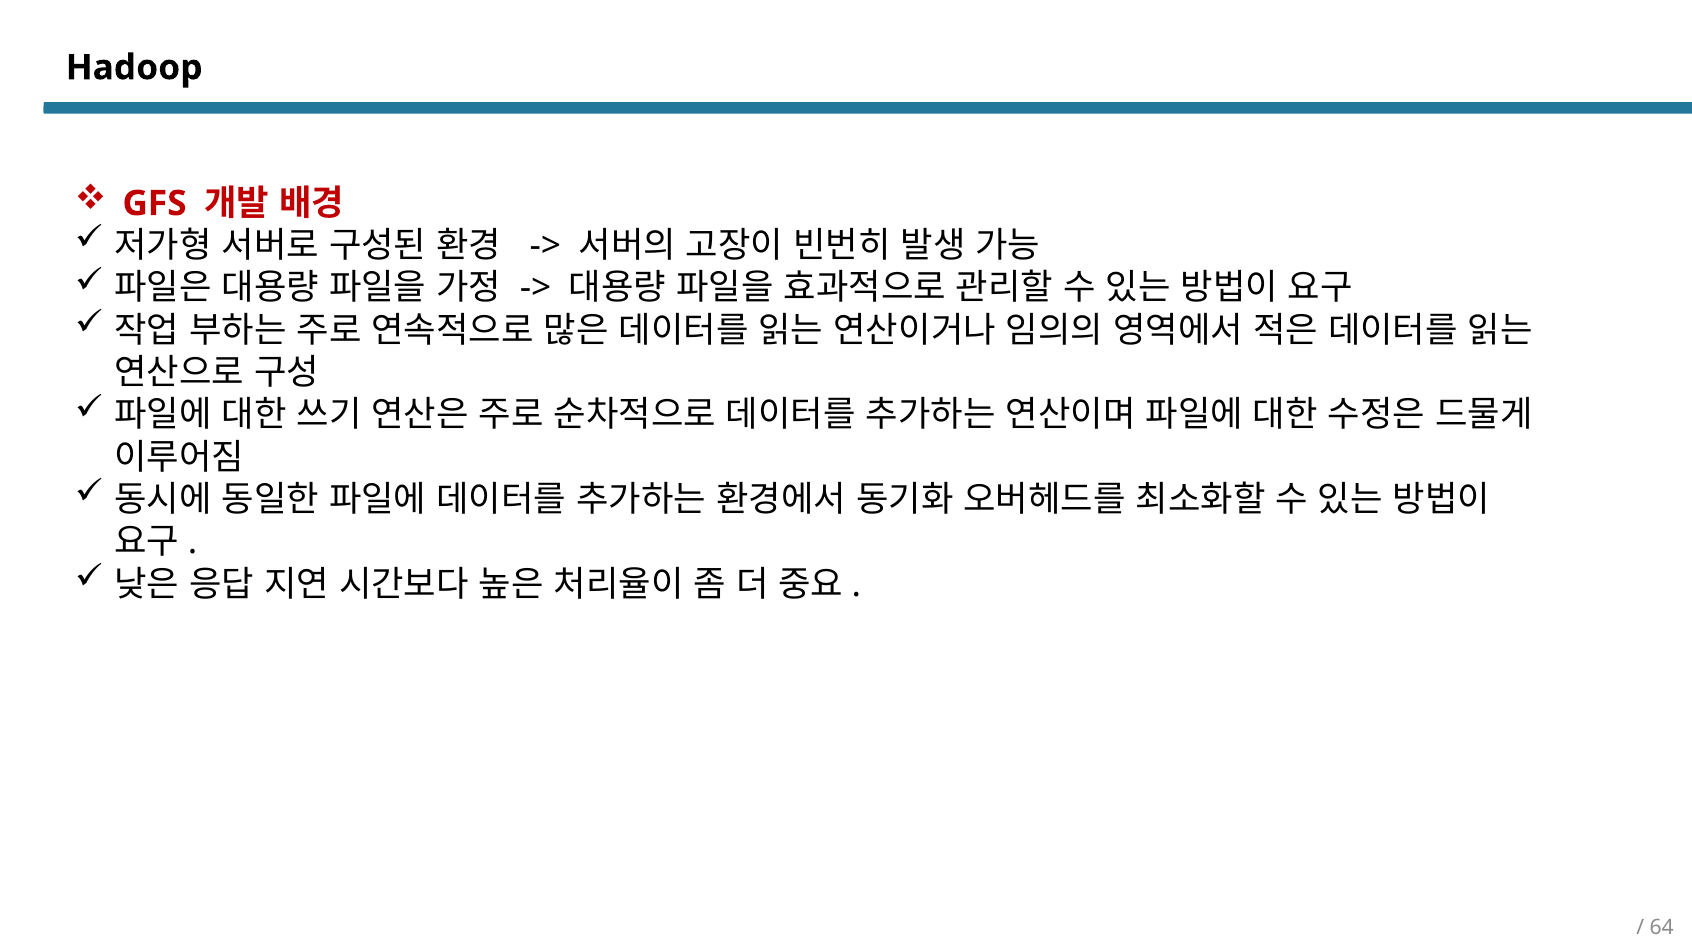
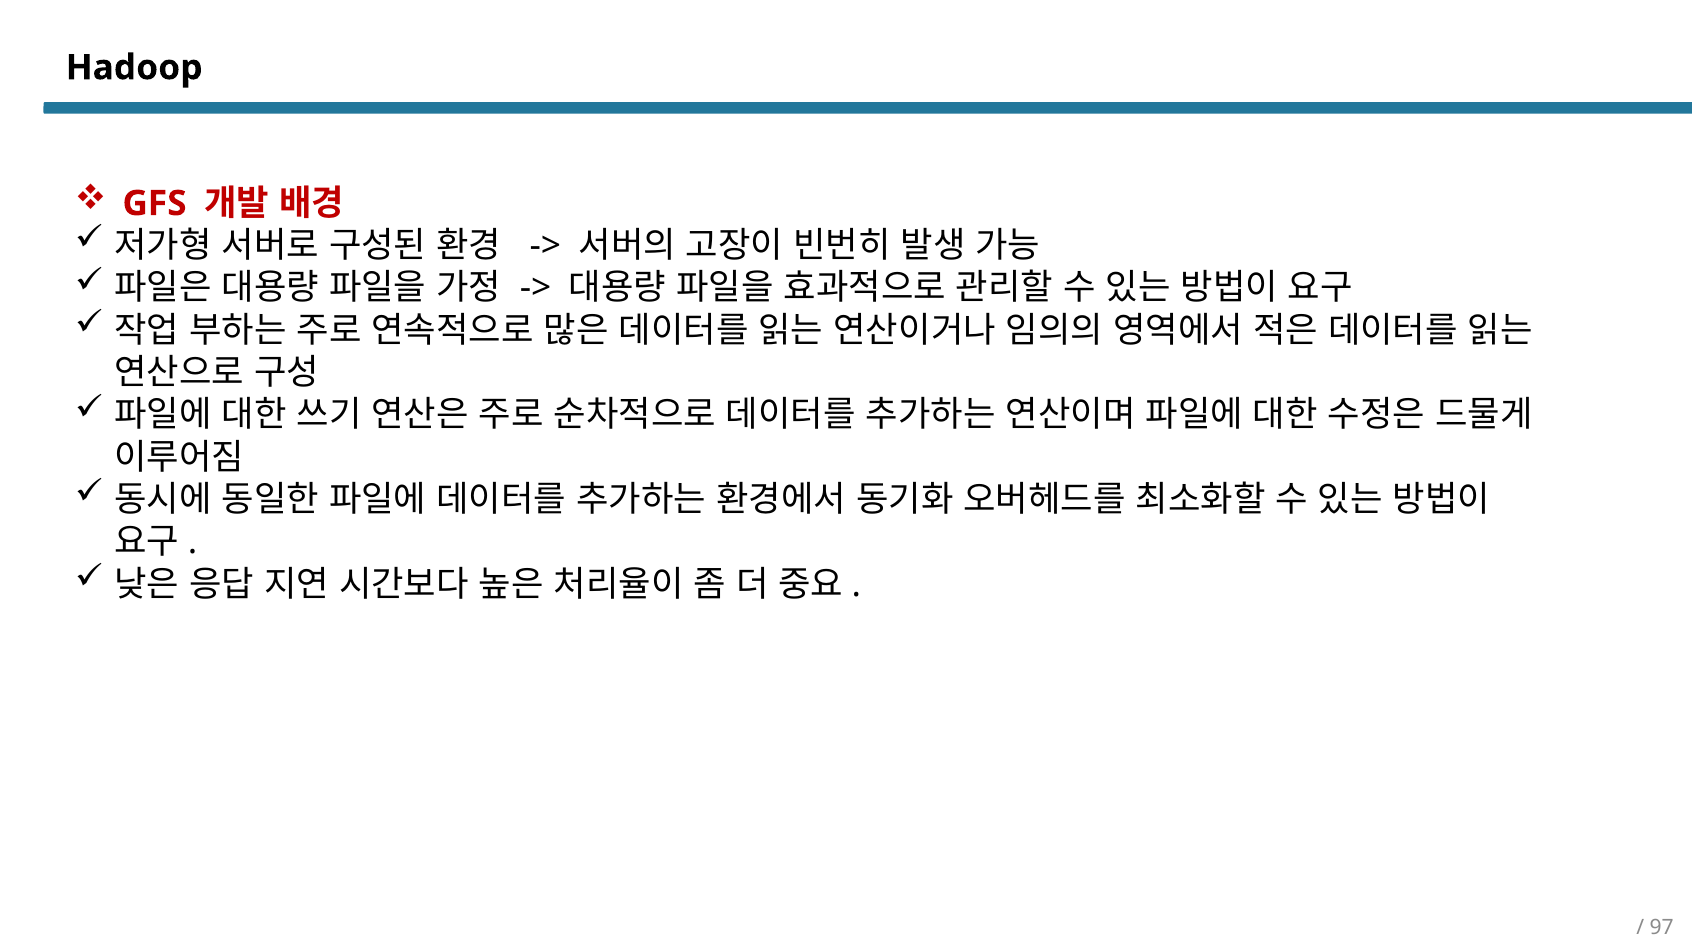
64: 64 -> 97 (1662, 927)
